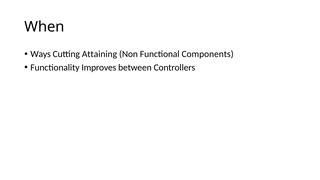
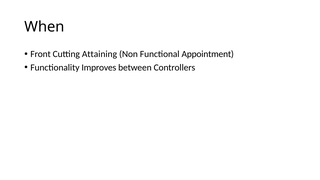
Ways: Ways -> Front (41, 54)
Components: Components -> Appointment (208, 54)
